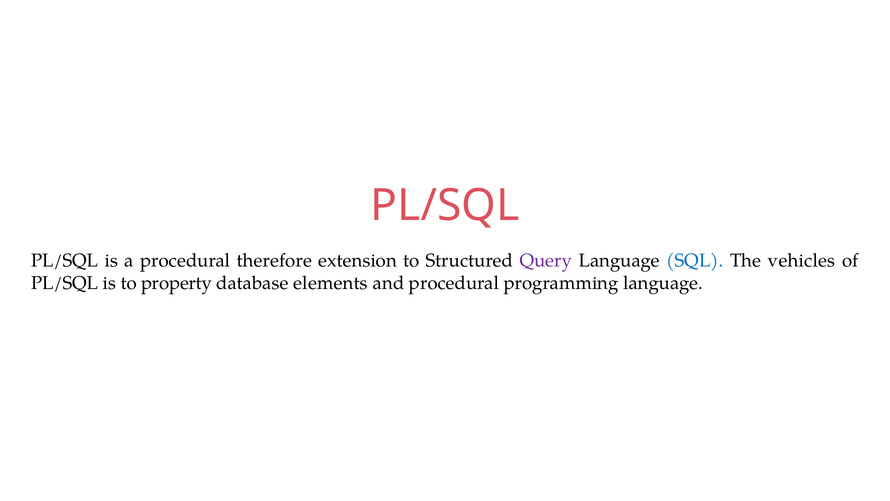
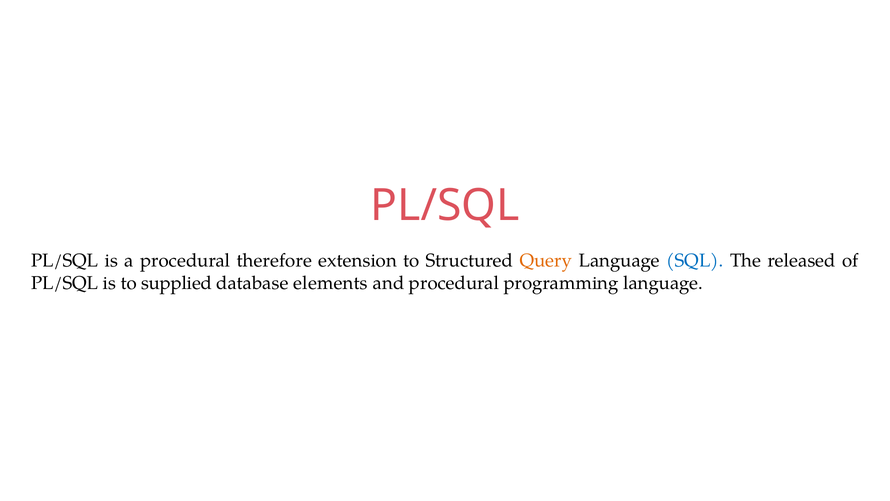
Query colour: purple -> orange (546, 260)
vehicles: vehicles -> released (802, 260)
property: property -> supplied (177, 283)
